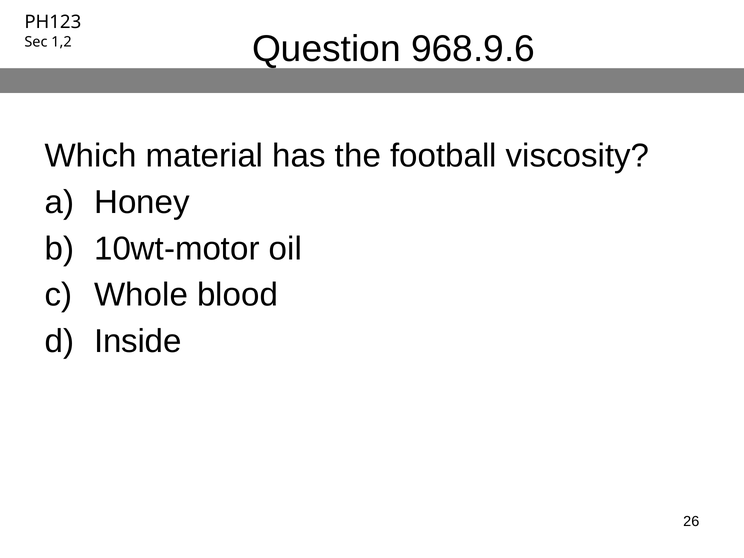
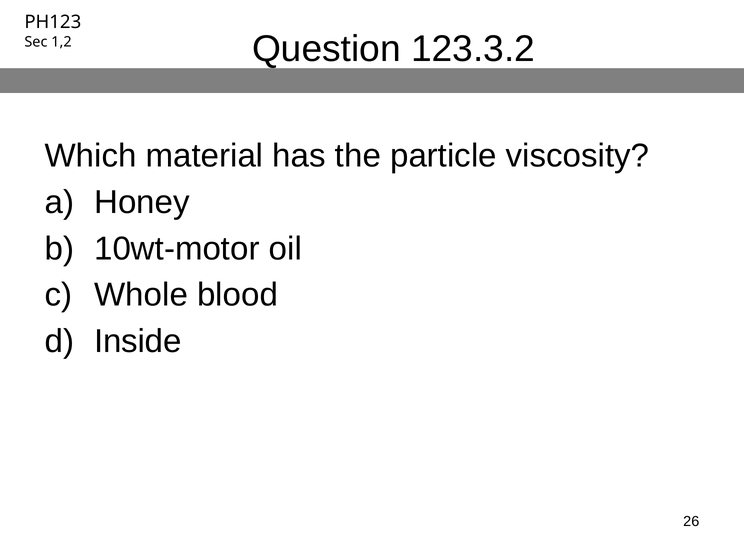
968.9.6: 968.9.6 -> 123.3.2 (473, 49)
football: football -> particle (443, 156)
